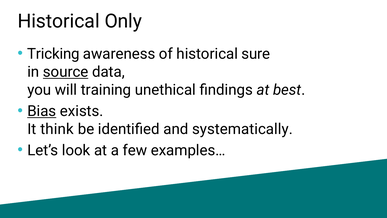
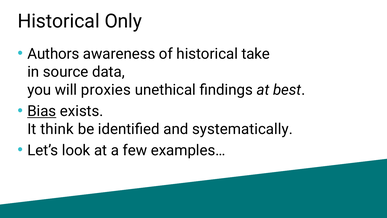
Tricking: Tricking -> Authors (53, 54)
sure: sure -> take (256, 54)
source underline: present -> none (66, 72)
training: training -> proxies (106, 90)
